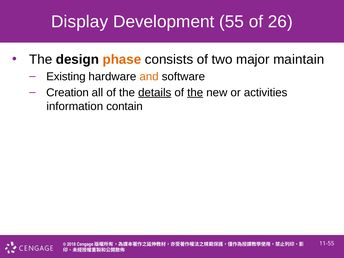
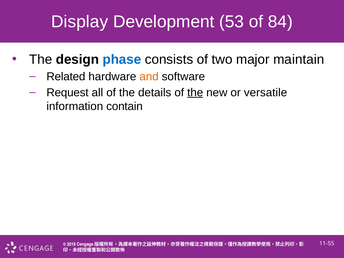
55: 55 -> 53 (232, 22)
26: 26 -> 84 (280, 22)
phase colour: orange -> blue (122, 59)
Existing: Existing -> Related (66, 76)
Creation: Creation -> Request (68, 93)
details underline: present -> none (155, 93)
activities: activities -> versatile (266, 93)
